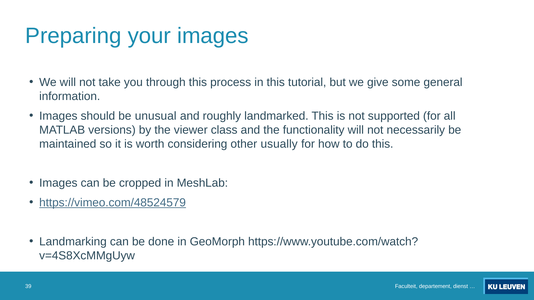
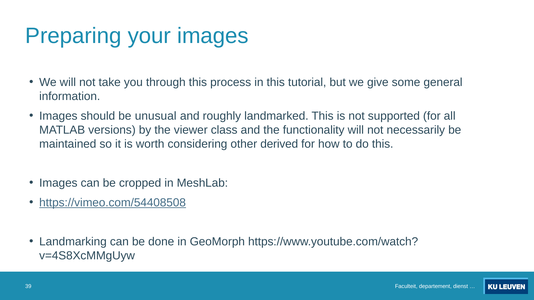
usually: usually -> derived (279, 144)
https://vimeo.com/48524579: https://vimeo.com/48524579 -> https://vimeo.com/54408508 (113, 203)
